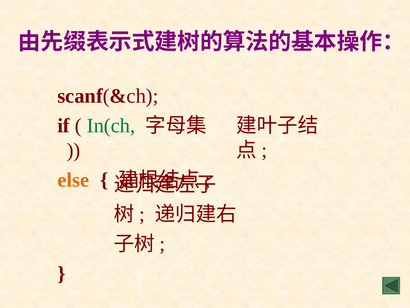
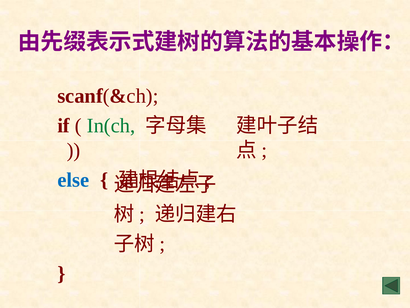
else colour: orange -> blue (73, 180)
